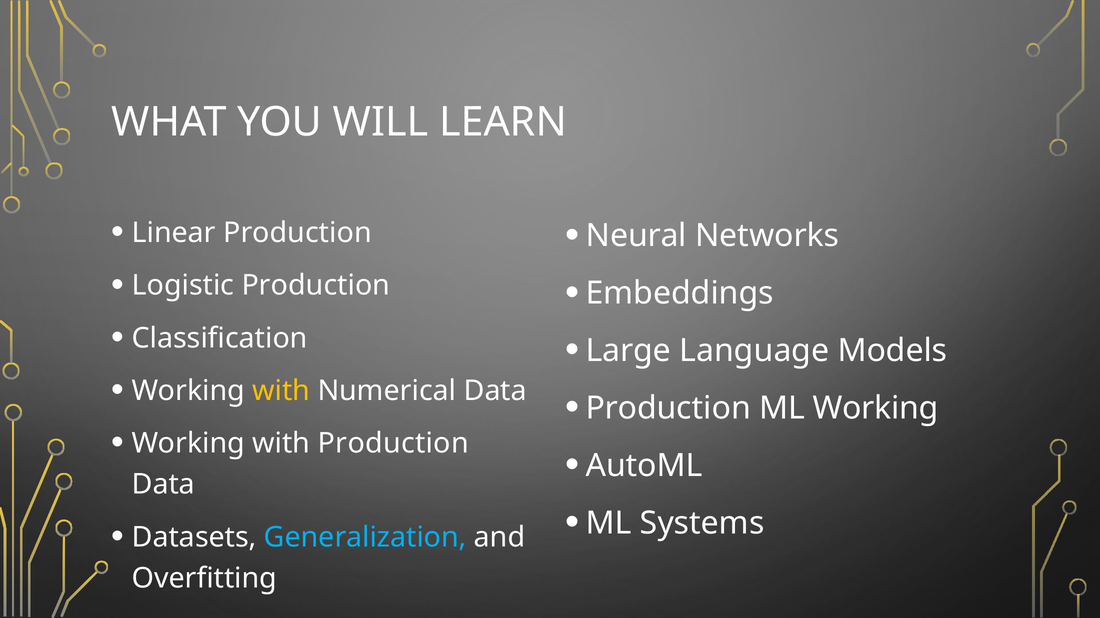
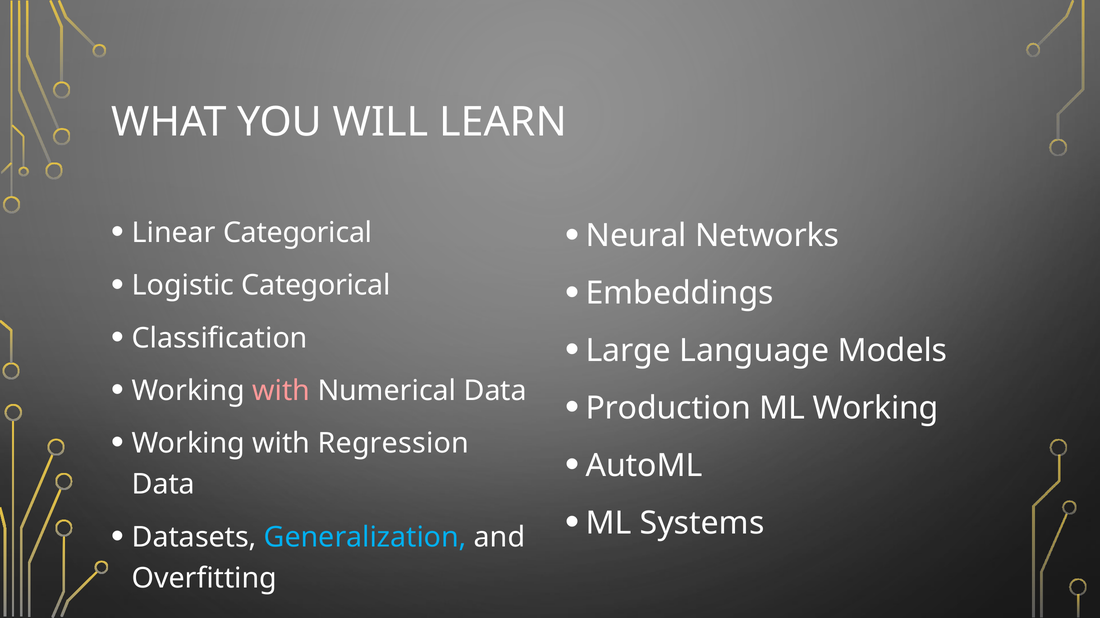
Linear Production: Production -> Categorical (298, 233)
Logistic Production: Production -> Categorical (316, 286)
with colour: yellow -> pink (281, 391)
with Production: Production -> Regression (393, 444)
